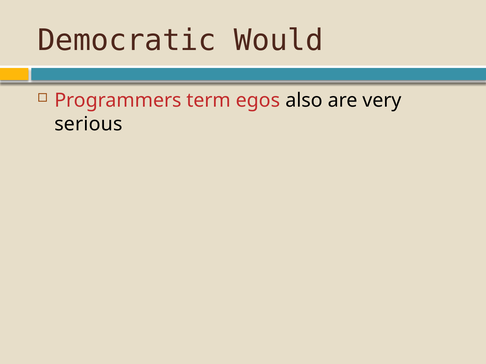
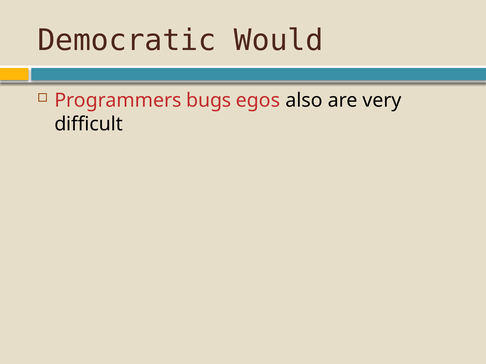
term: term -> bugs (209, 101)
serious: serious -> difficult (89, 124)
